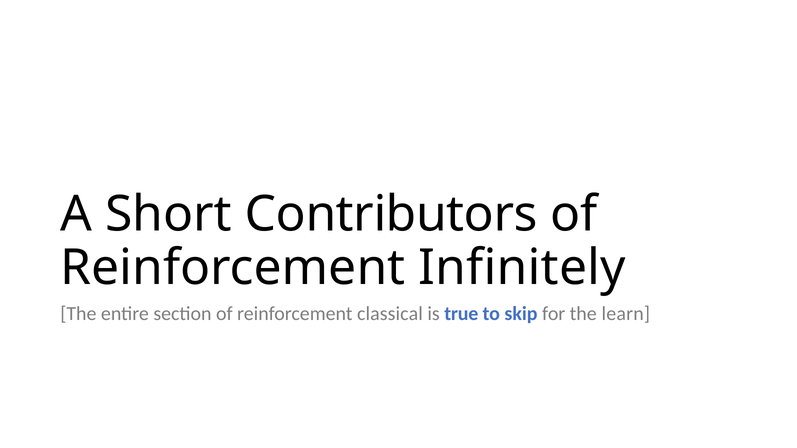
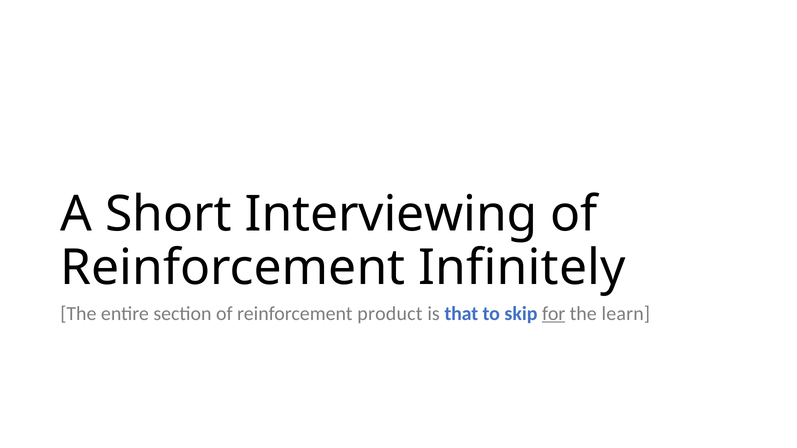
Contributors: Contributors -> Interviewing (391, 214)
classical: classical -> product (390, 314)
true: true -> that (461, 314)
for underline: none -> present (554, 314)
